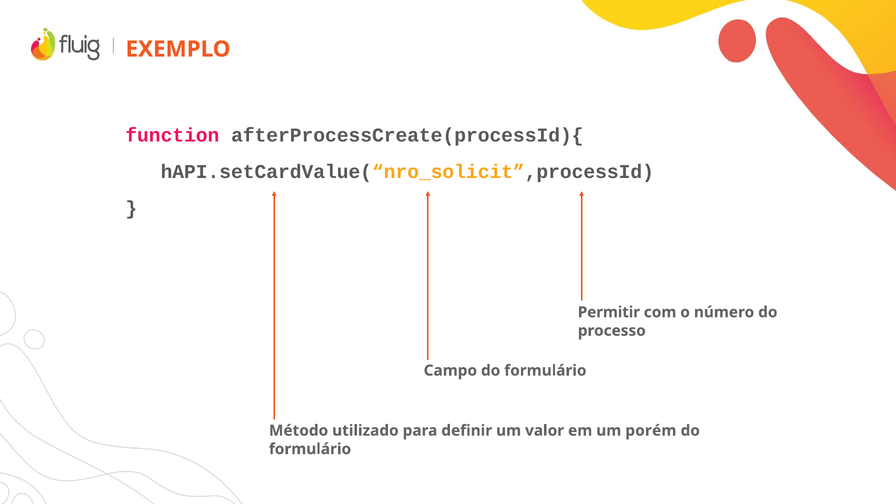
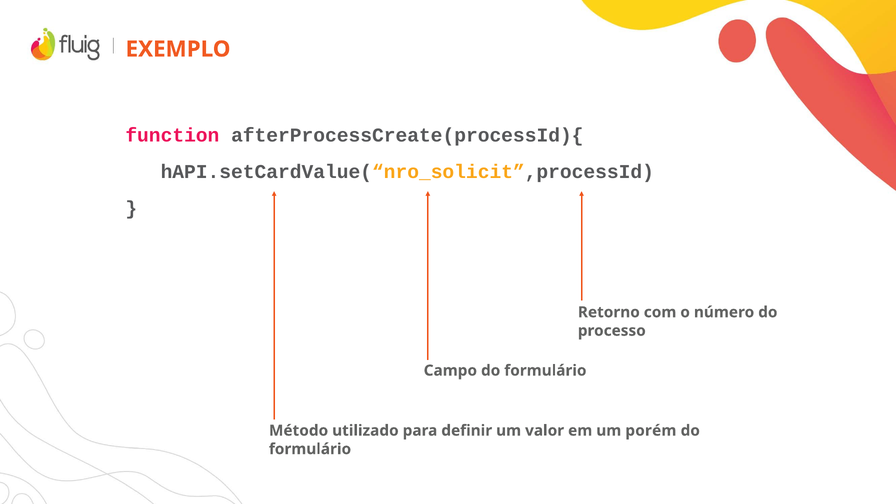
Permitir: Permitir -> Retorno (609, 312)
